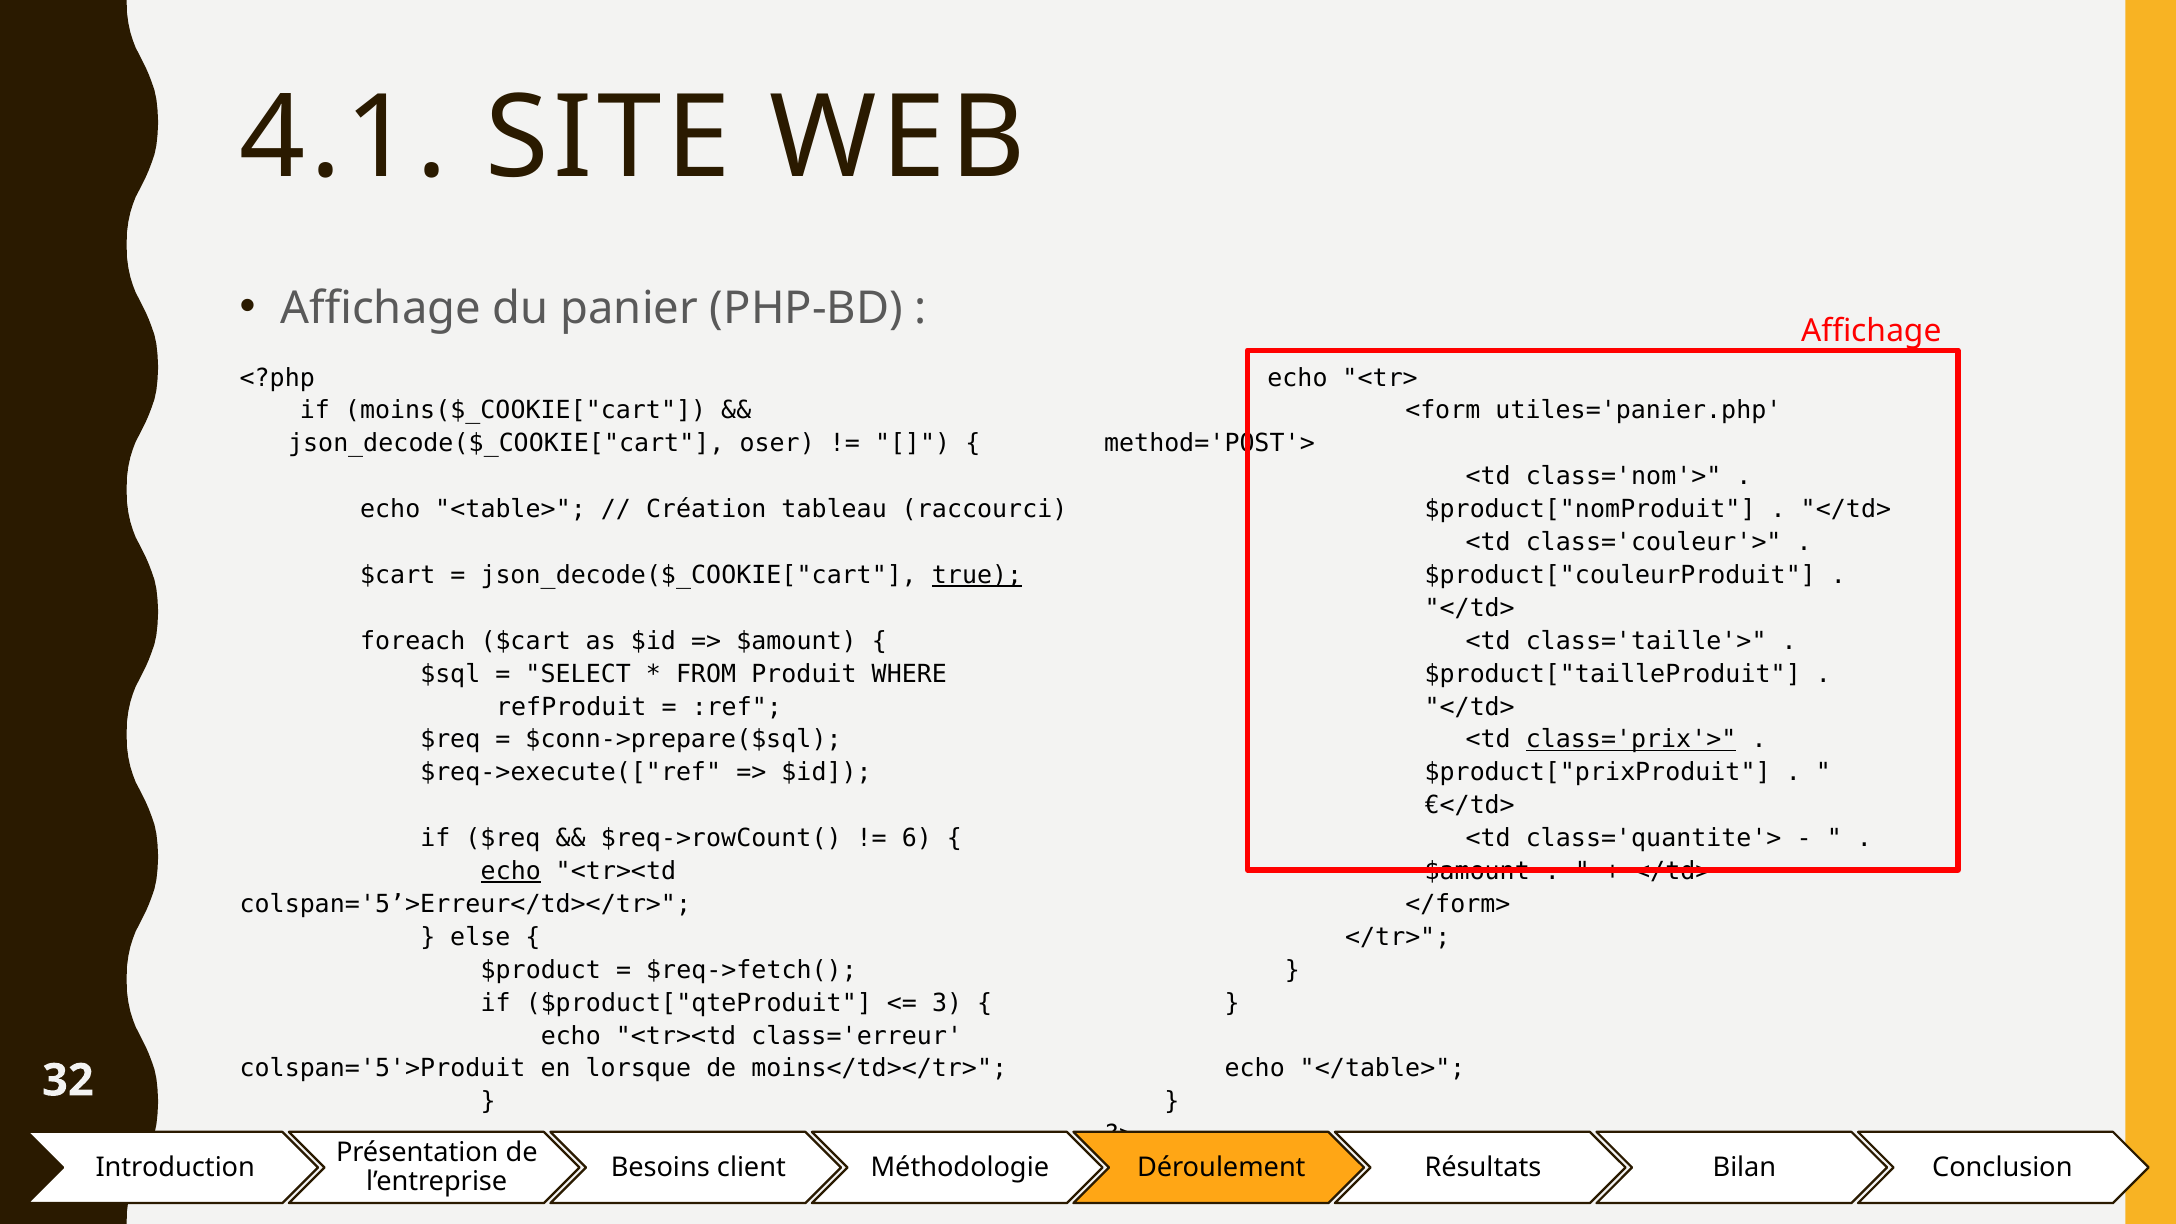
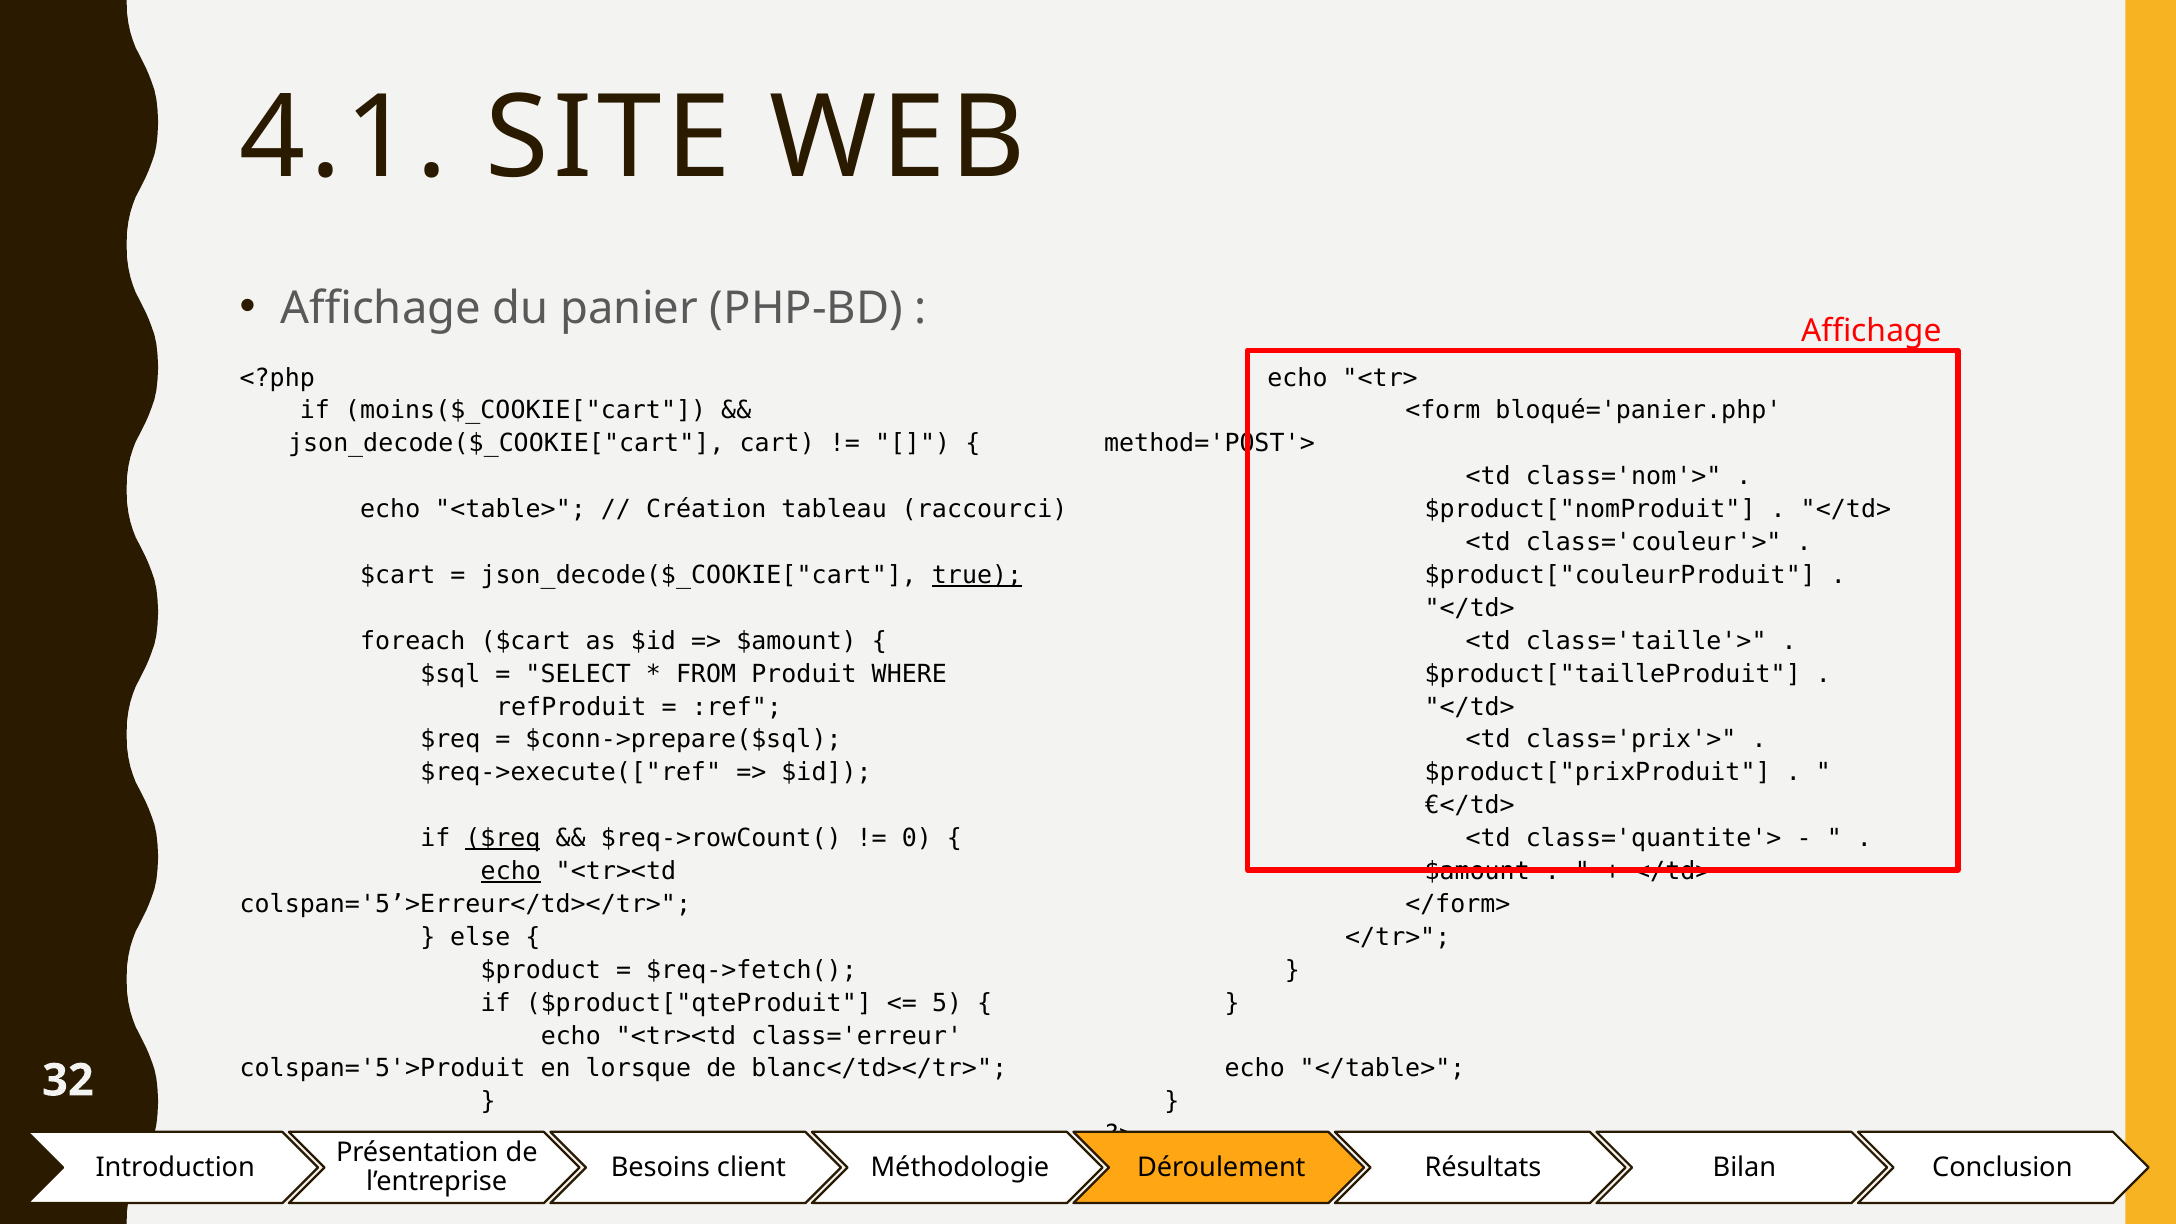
utiles='panier.php: utiles='panier.php -> bloqué='panier.php (1638, 411)
oser: oser -> cart (777, 444)
class='prix'> underline: present -> none (1631, 740)
$req underline: none -> present (503, 838)
6: 6 -> 0 (917, 838)
3: 3 -> 5 (947, 1003)
moins</td></tr>: moins</td></tr> -> blanc</td></tr> (879, 1069)
